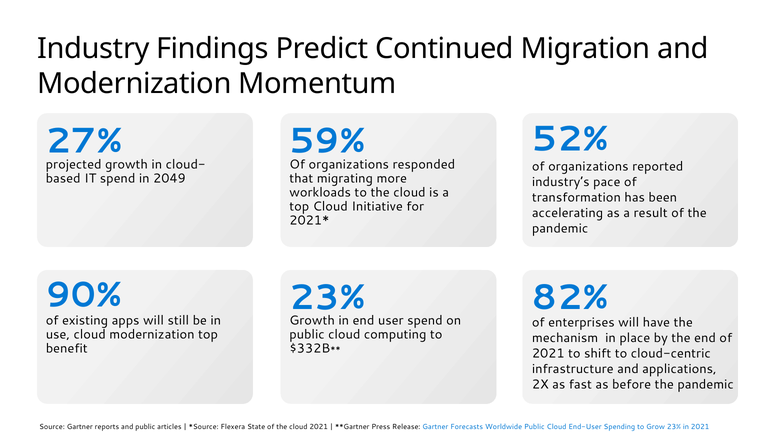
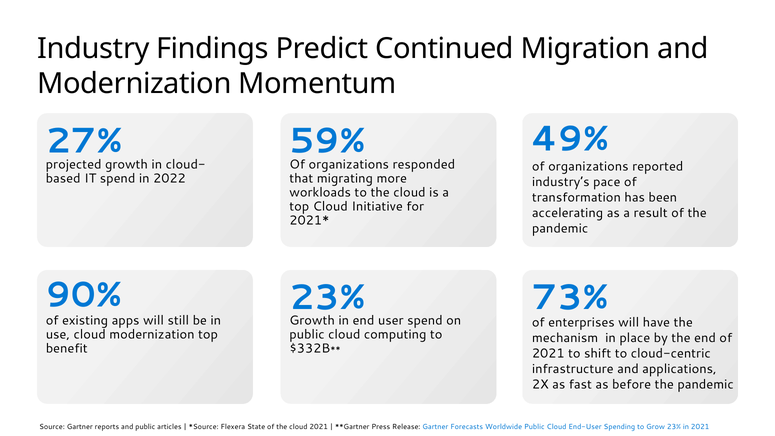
52%: 52% -> 49% (570, 139)
2049: 2049 -> 2022 (169, 179)
82%: 82% -> 73% (570, 298)
